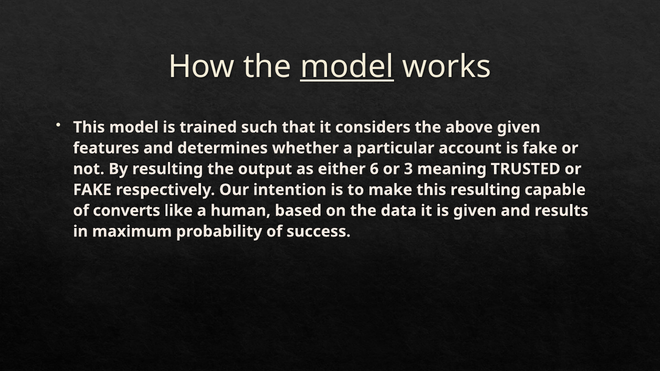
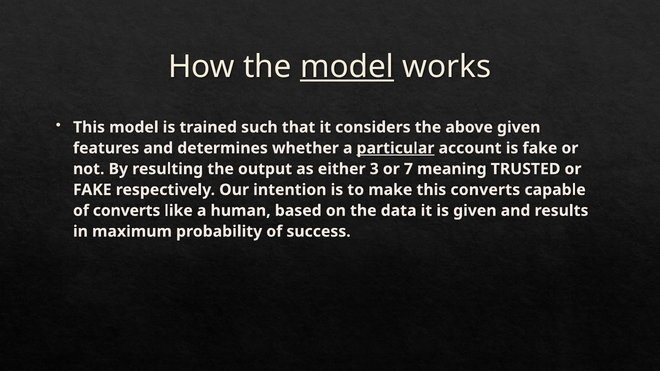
particular underline: none -> present (395, 148)
6: 6 -> 3 (374, 169)
3: 3 -> 7 (408, 169)
this resulting: resulting -> converts (485, 190)
